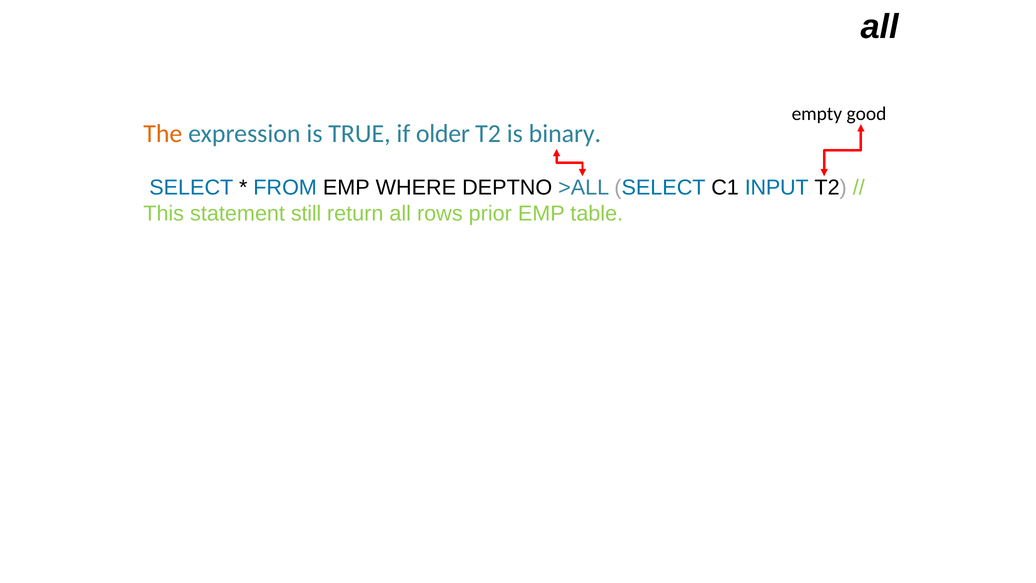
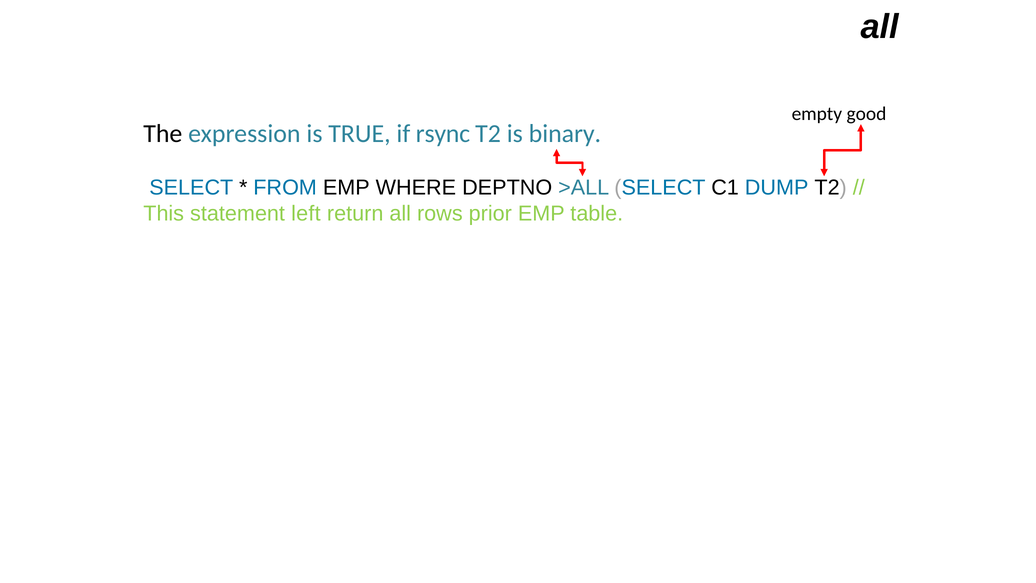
The colour: orange -> black (163, 133)
older: older -> rsync (443, 133)
INPUT: INPUT -> DUMP (777, 188)
still: still -> left (306, 214)
